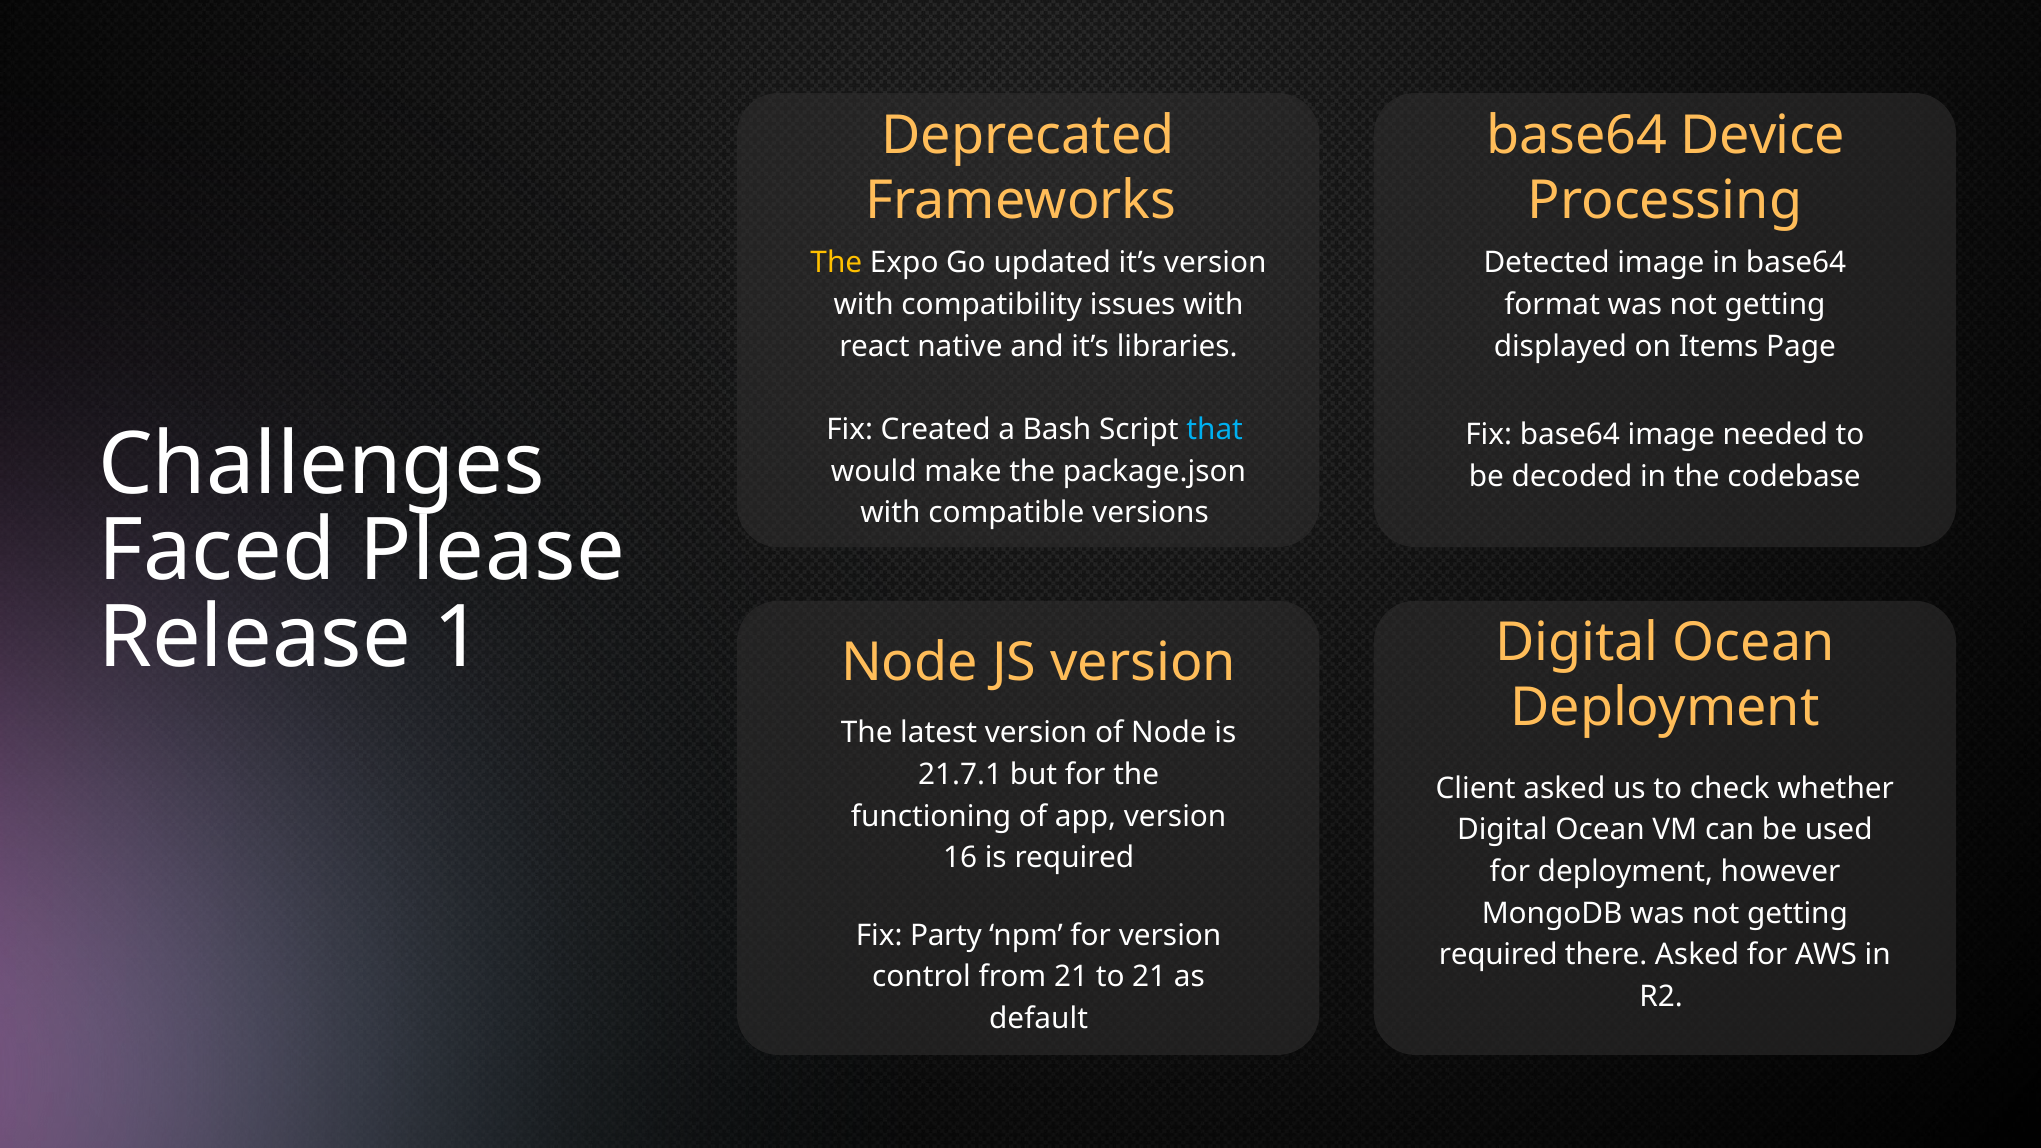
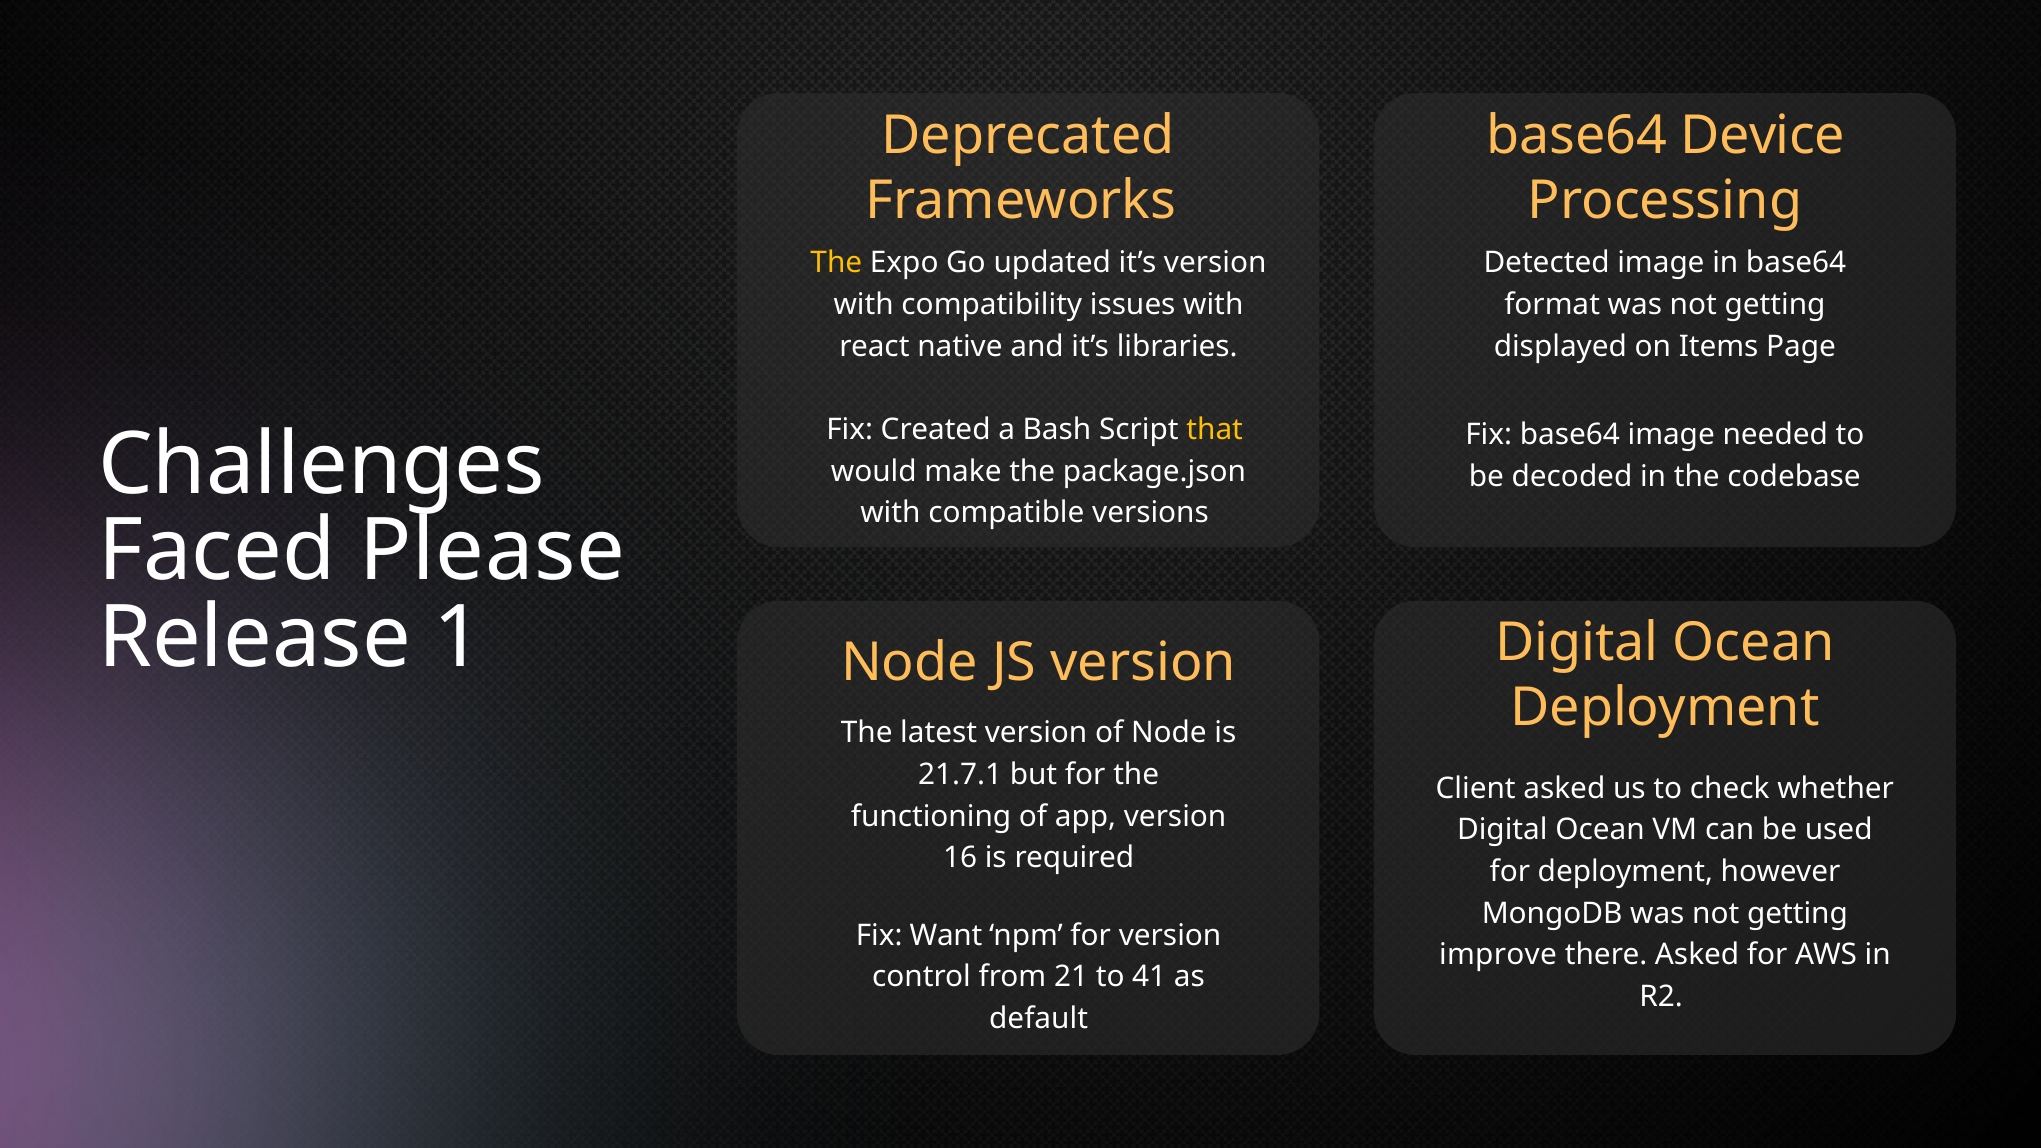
that colour: light blue -> yellow (1215, 430)
Party: Party -> Want (946, 935)
required: required -> improve (1498, 955)
to 21: 21 -> 41 (1149, 977)
